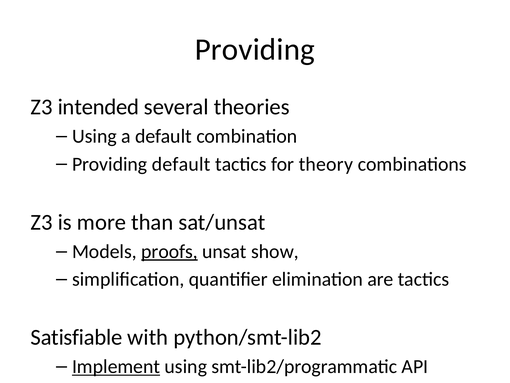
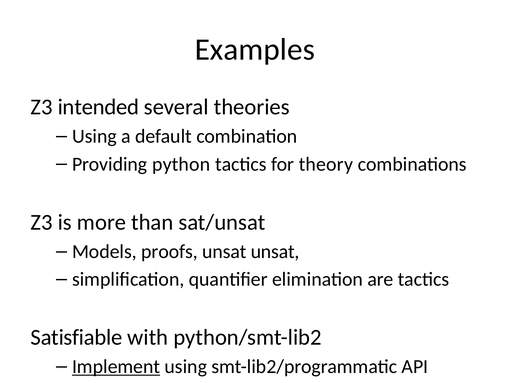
Providing: Providing -> Examples (255, 49)
Providing default: default -> python (181, 164)
proofs underline: present -> none (170, 251)
unsat show: show -> unsat (275, 251)
